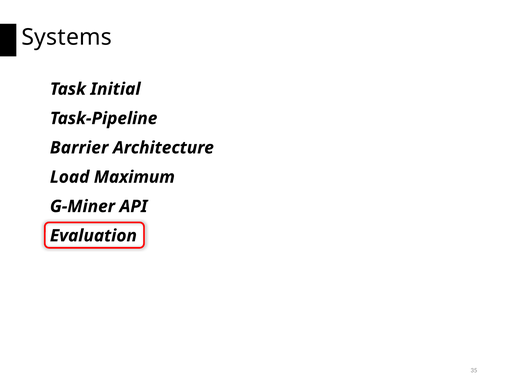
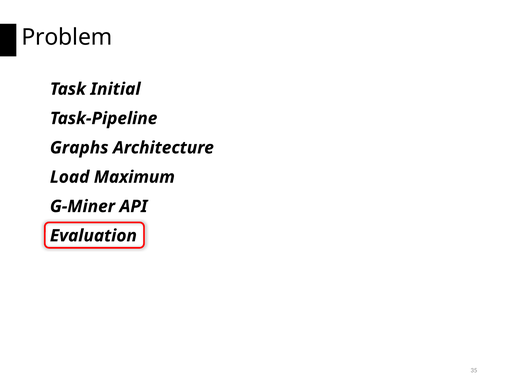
Systems: Systems -> Problem (67, 37)
Barrier: Barrier -> Graphs (79, 148)
